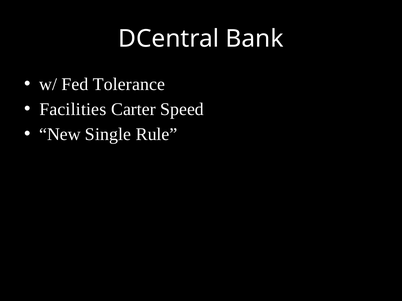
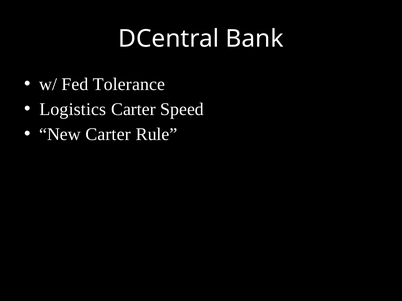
Facilities: Facilities -> Logistics (73, 109)
New Single: Single -> Carter (108, 134)
